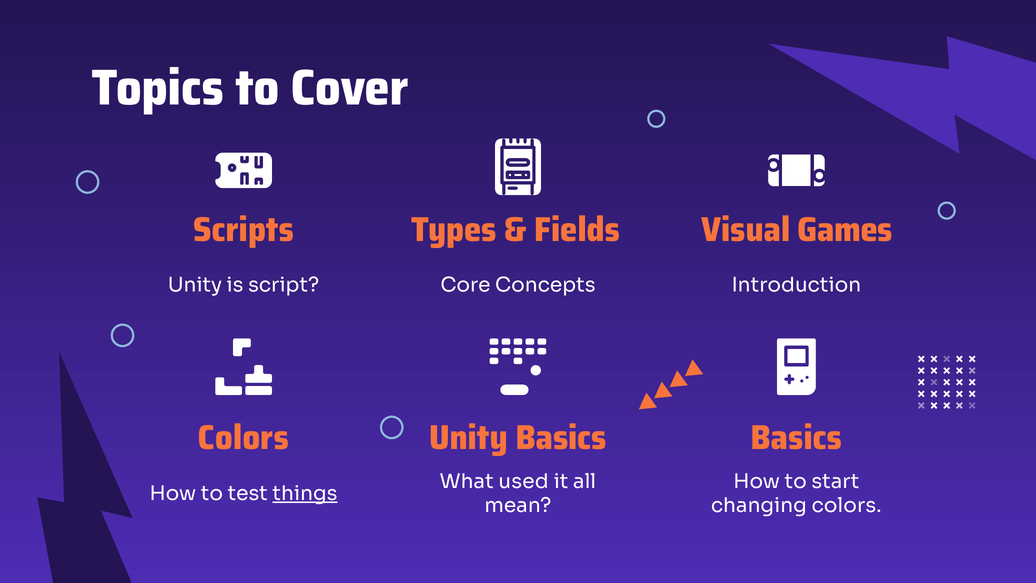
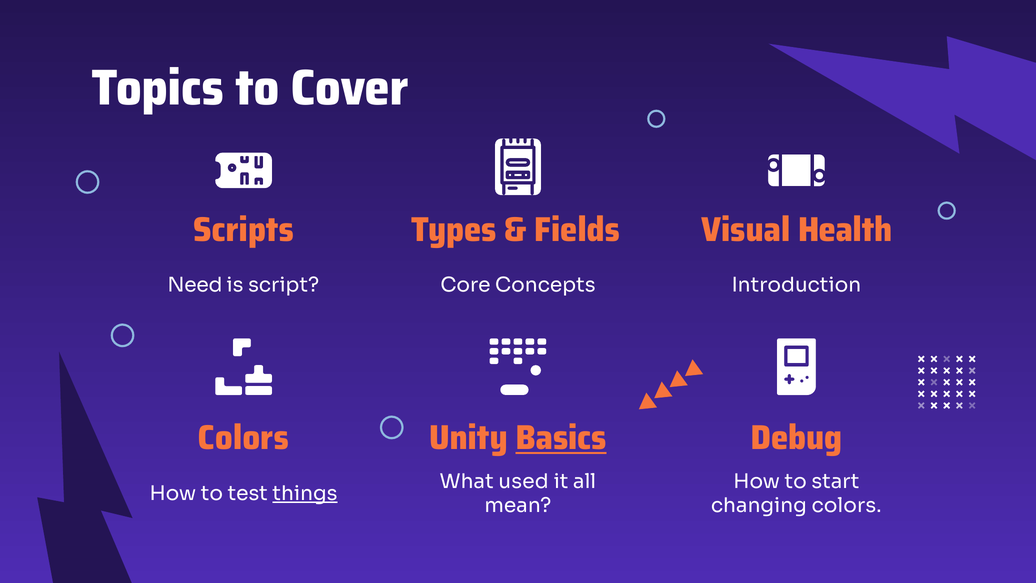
Games: Games -> Health (845, 230)
Unity: Unity -> Need (195, 285)
Basics underline: none -> present (561, 438)
Basics: Basics -> Debug (797, 438)
